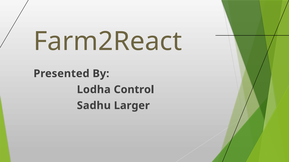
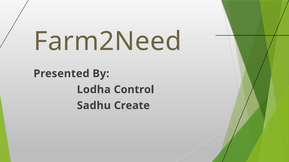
Farm2React: Farm2React -> Farm2Need (108, 42)
Larger: Larger -> Create (132, 106)
